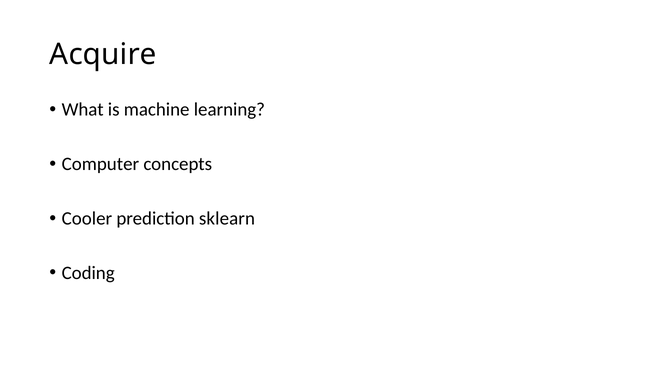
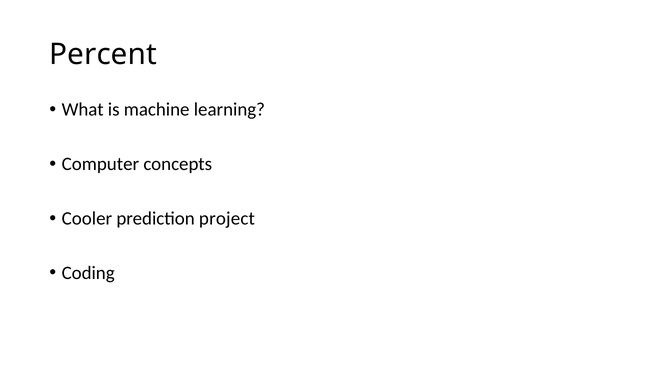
Acquire: Acquire -> Percent (103, 55)
sklearn: sklearn -> project (227, 219)
